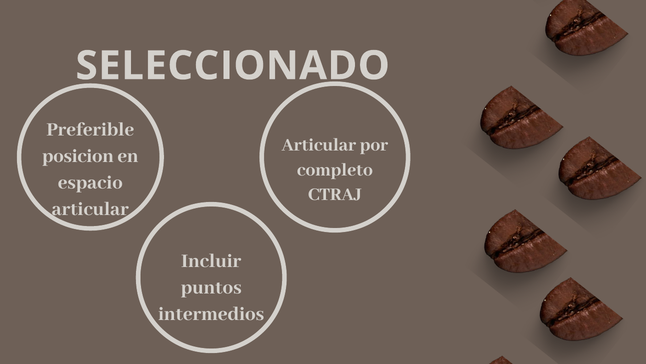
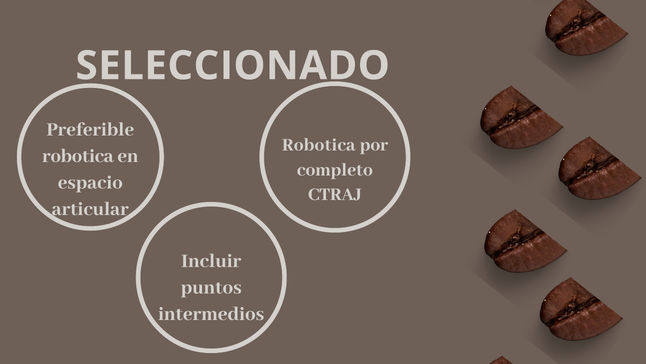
Articular: Articular -> Robotica (319, 144)
posicion: posicion -> robotica (78, 155)
